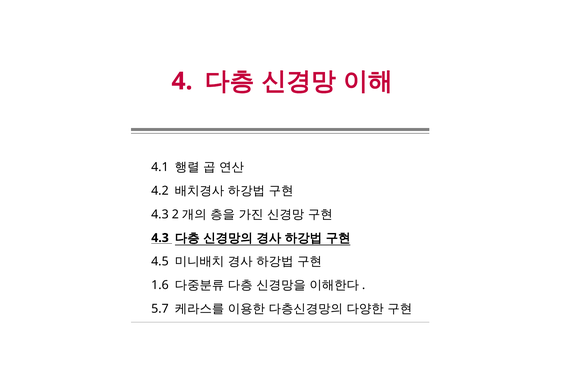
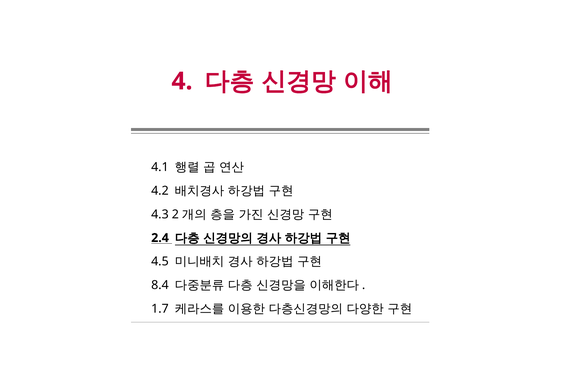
4.3: 4.3 -> 2.4 (160, 238)
1.6: 1.6 -> 8.4 (160, 285)
5.7: 5.7 -> 1.7 (160, 309)
